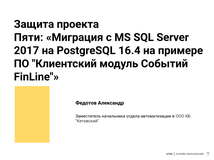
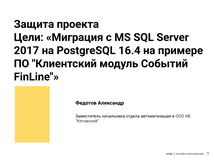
Пяти: Пяти -> Цели (29, 37)
